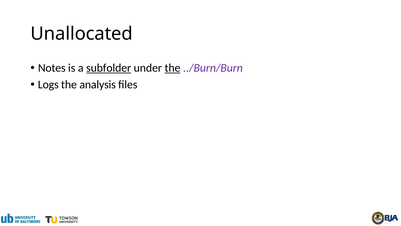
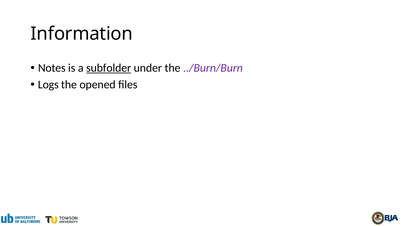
Unallocated: Unallocated -> Information (82, 34)
the underline: present -> none (173, 68)
analysis: analysis -> opened (98, 85)
